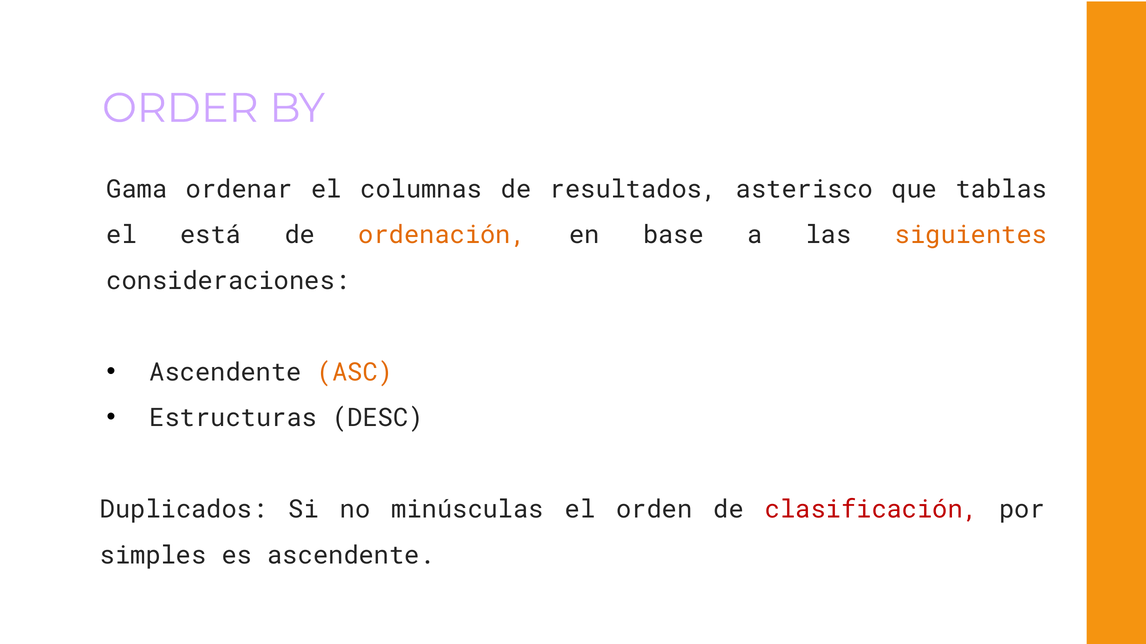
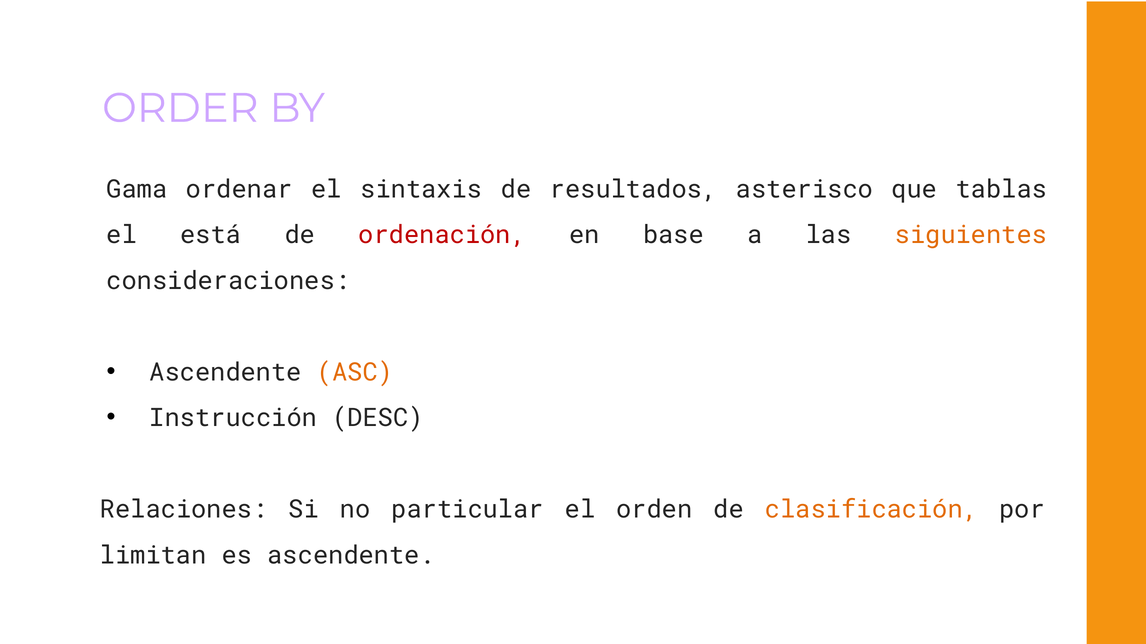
columnas: columnas -> sintaxis (421, 189)
ordenación colour: orange -> red (442, 235)
Estructuras: Estructuras -> Instrucción (233, 418)
Duplicados: Duplicados -> Relaciones (184, 510)
minúsculas: minúsculas -> particular (468, 510)
clasificación colour: red -> orange (872, 510)
simples: simples -> limitan (153, 556)
